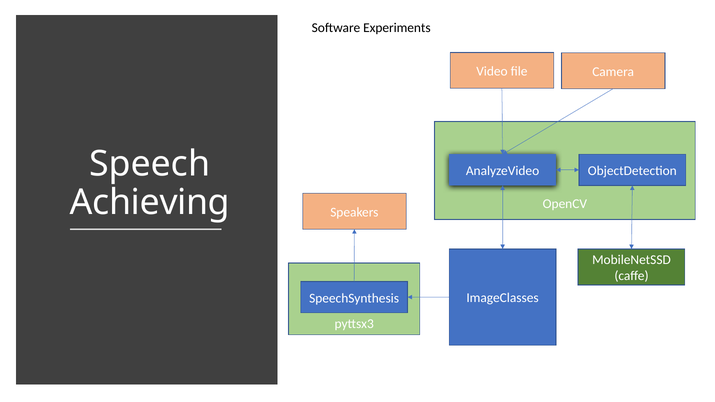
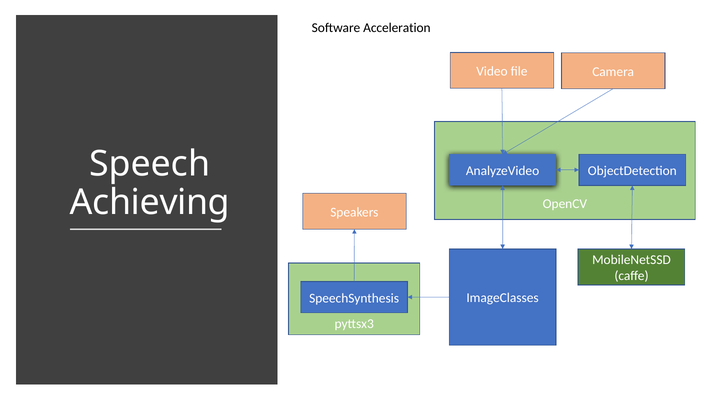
Experiments: Experiments -> Acceleration (397, 28)
